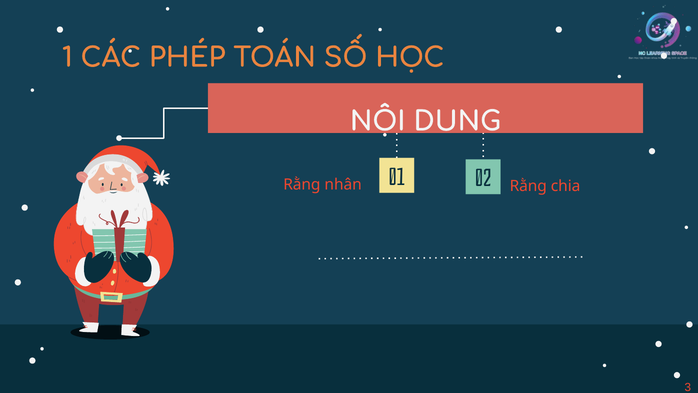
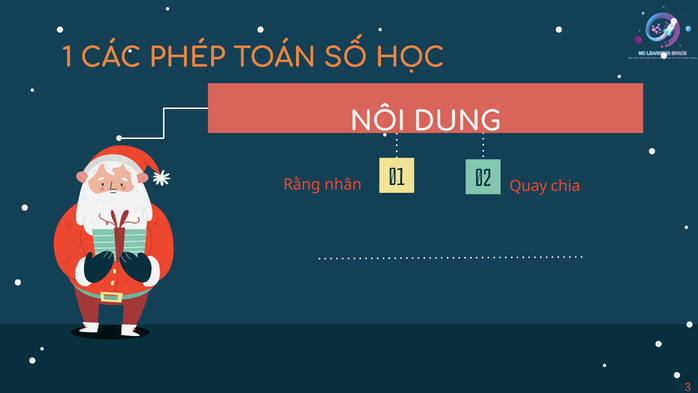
01 Rằng: Rằng -> Quay (528, 186)
